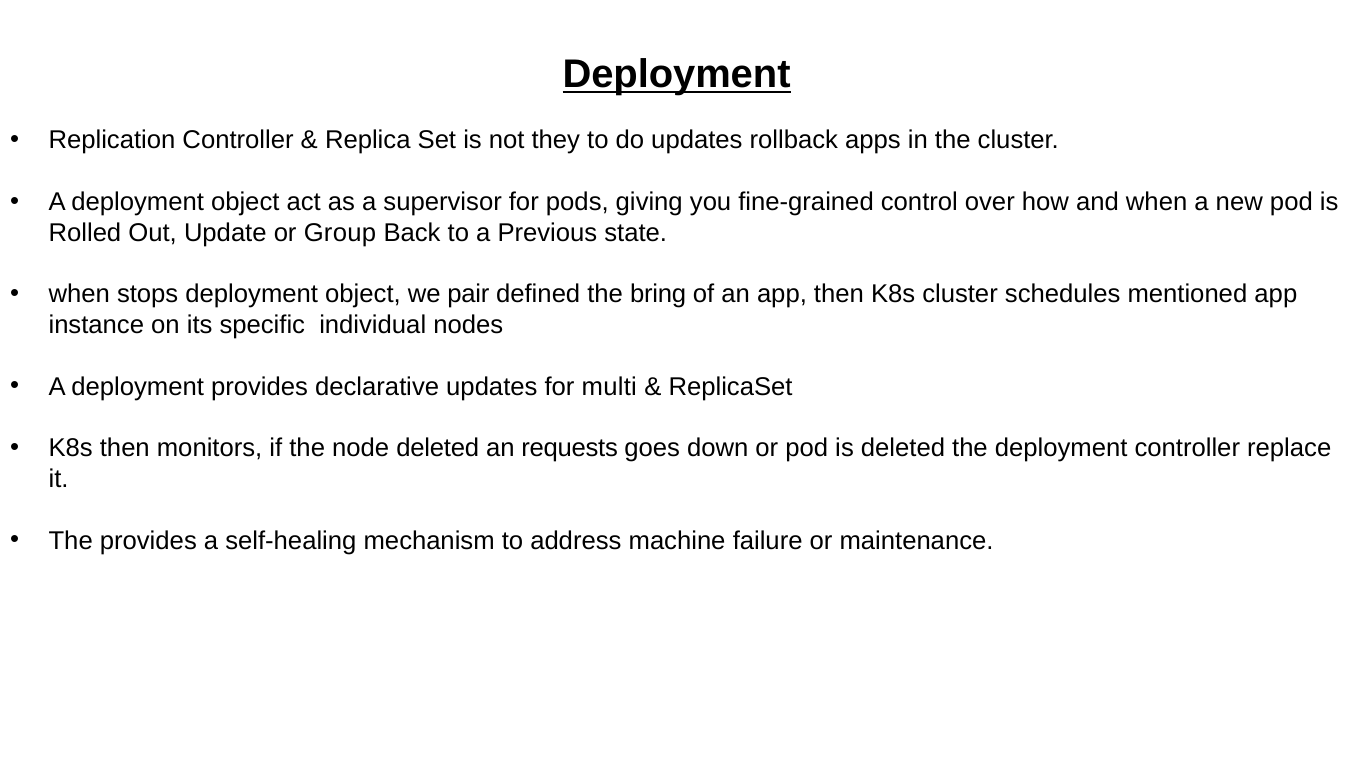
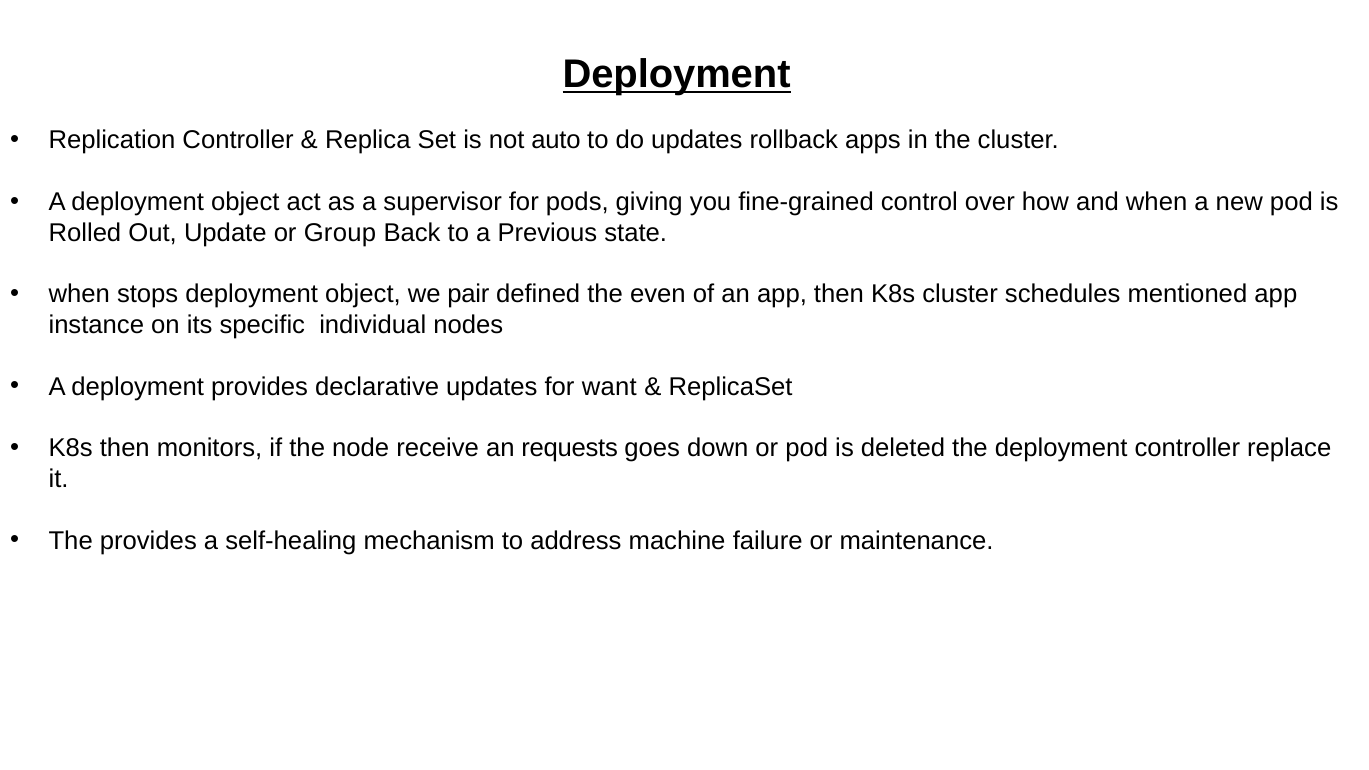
they: they -> auto (556, 140)
bring: bring -> even (658, 294)
multi: multi -> want (609, 387)
node deleted: deleted -> receive (438, 448)
